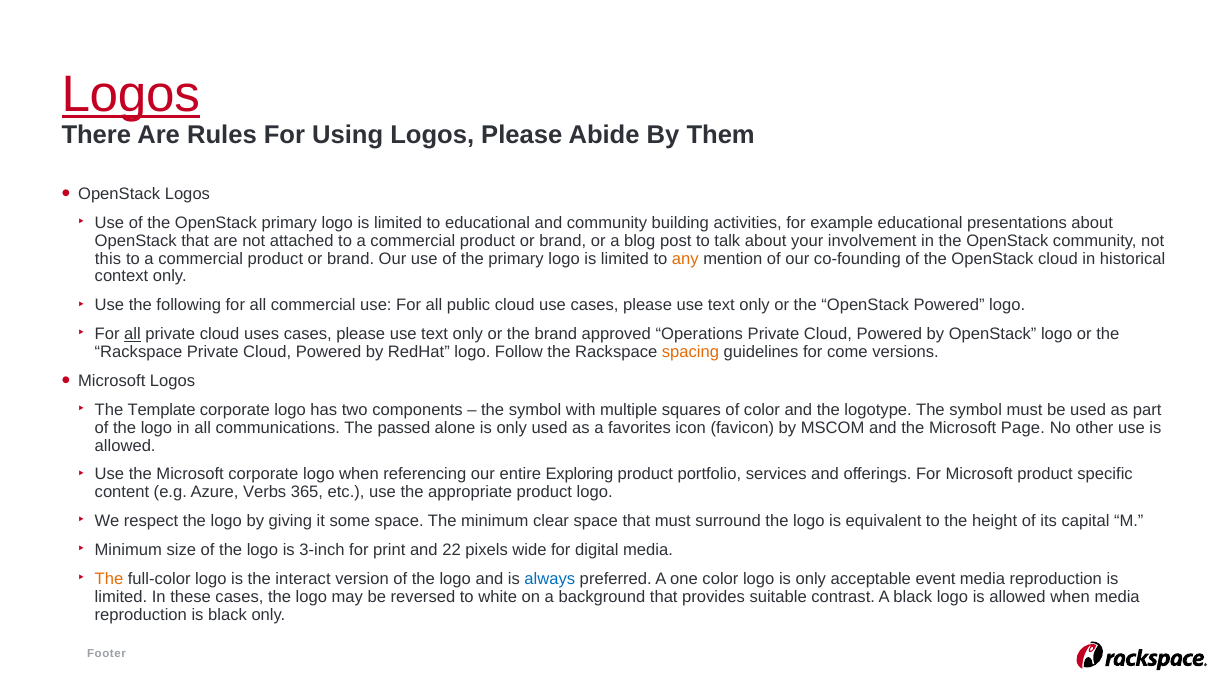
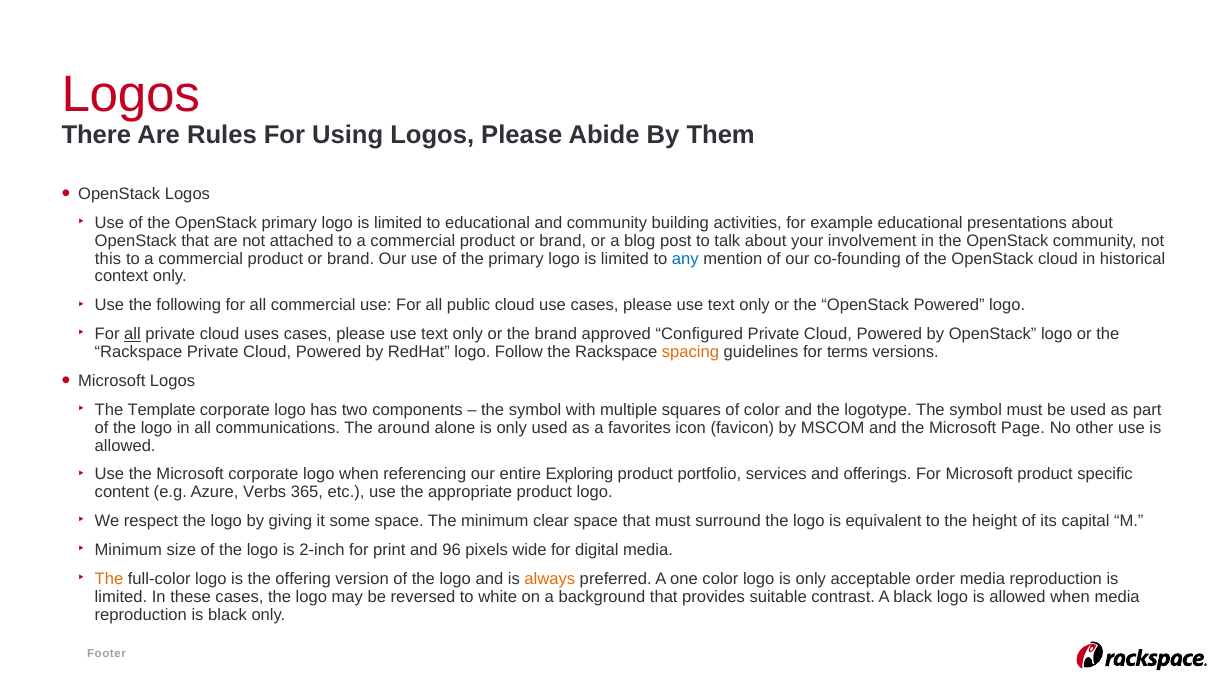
Logos underline: present -> none (131, 94)
any colour: orange -> blue (685, 259)
Operations: Operations -> Configured (699, 334)
come: come -> terms (847, 352)
passed: passed -> around (404, 428)
3-inch: 3-inch -> 2-inch (322, 550)
22: 22 -> 96 (452, 550)
interact: interact -> offering (303, 579)
always colour: blue -> orange (550, 579)
event: event -> order (935, 579)
